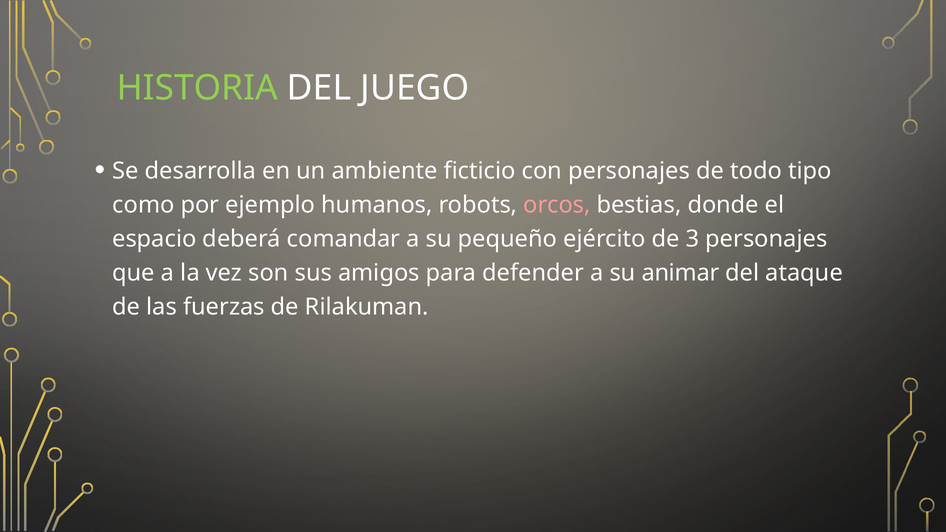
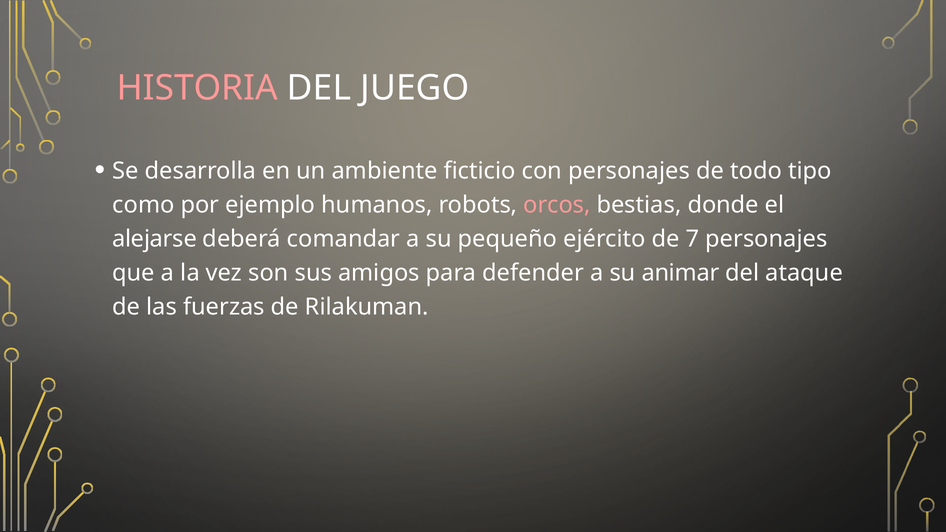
HISTORIA colour: light green -> pink (197, 88)
espacio: espacio -> alejarse (154, 239)
3: 3 -> 7 (693, 239)
